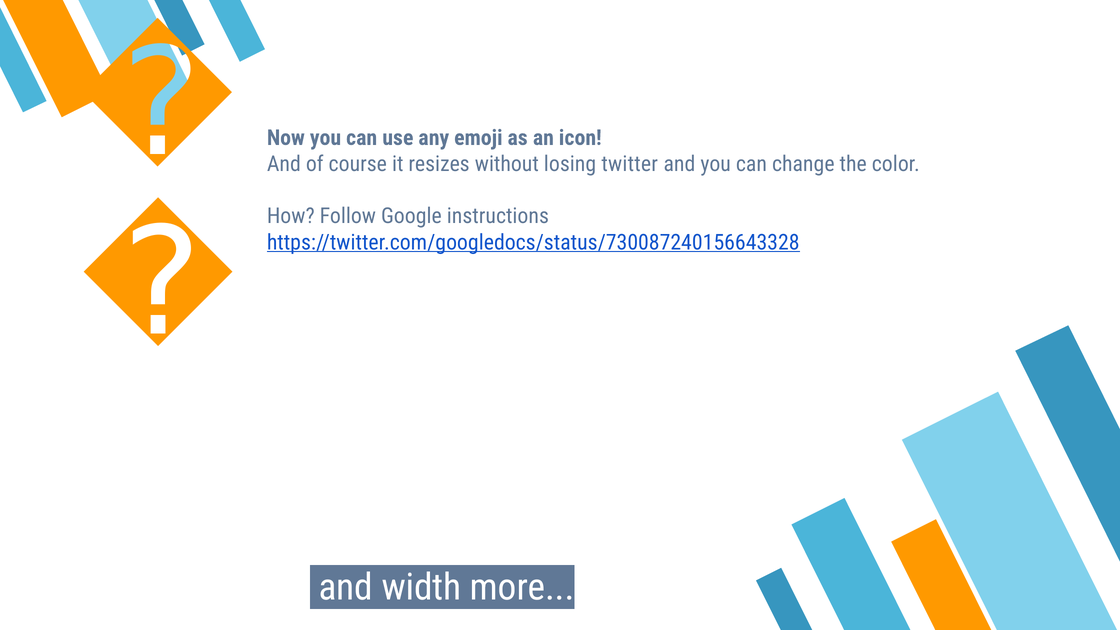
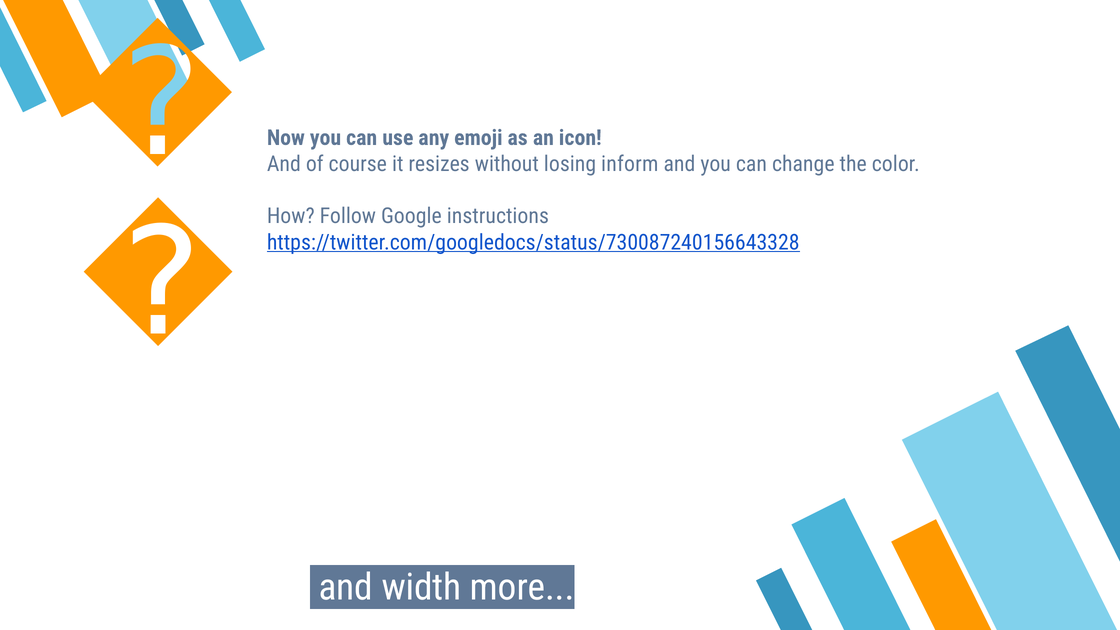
twitter: twitter -> inform (630, 164)
